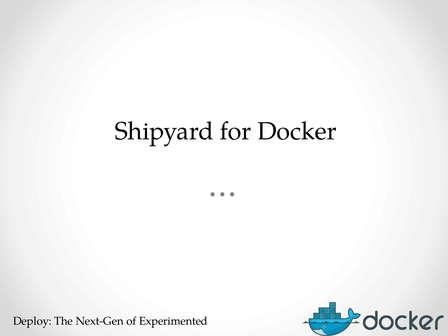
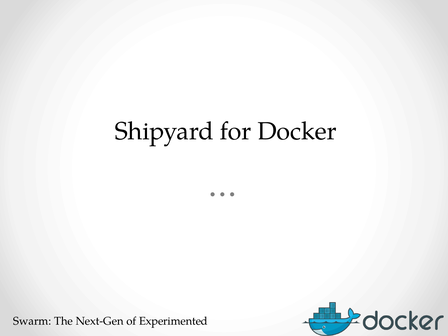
Deploy: Deploy -> Swarm (32, 321)
